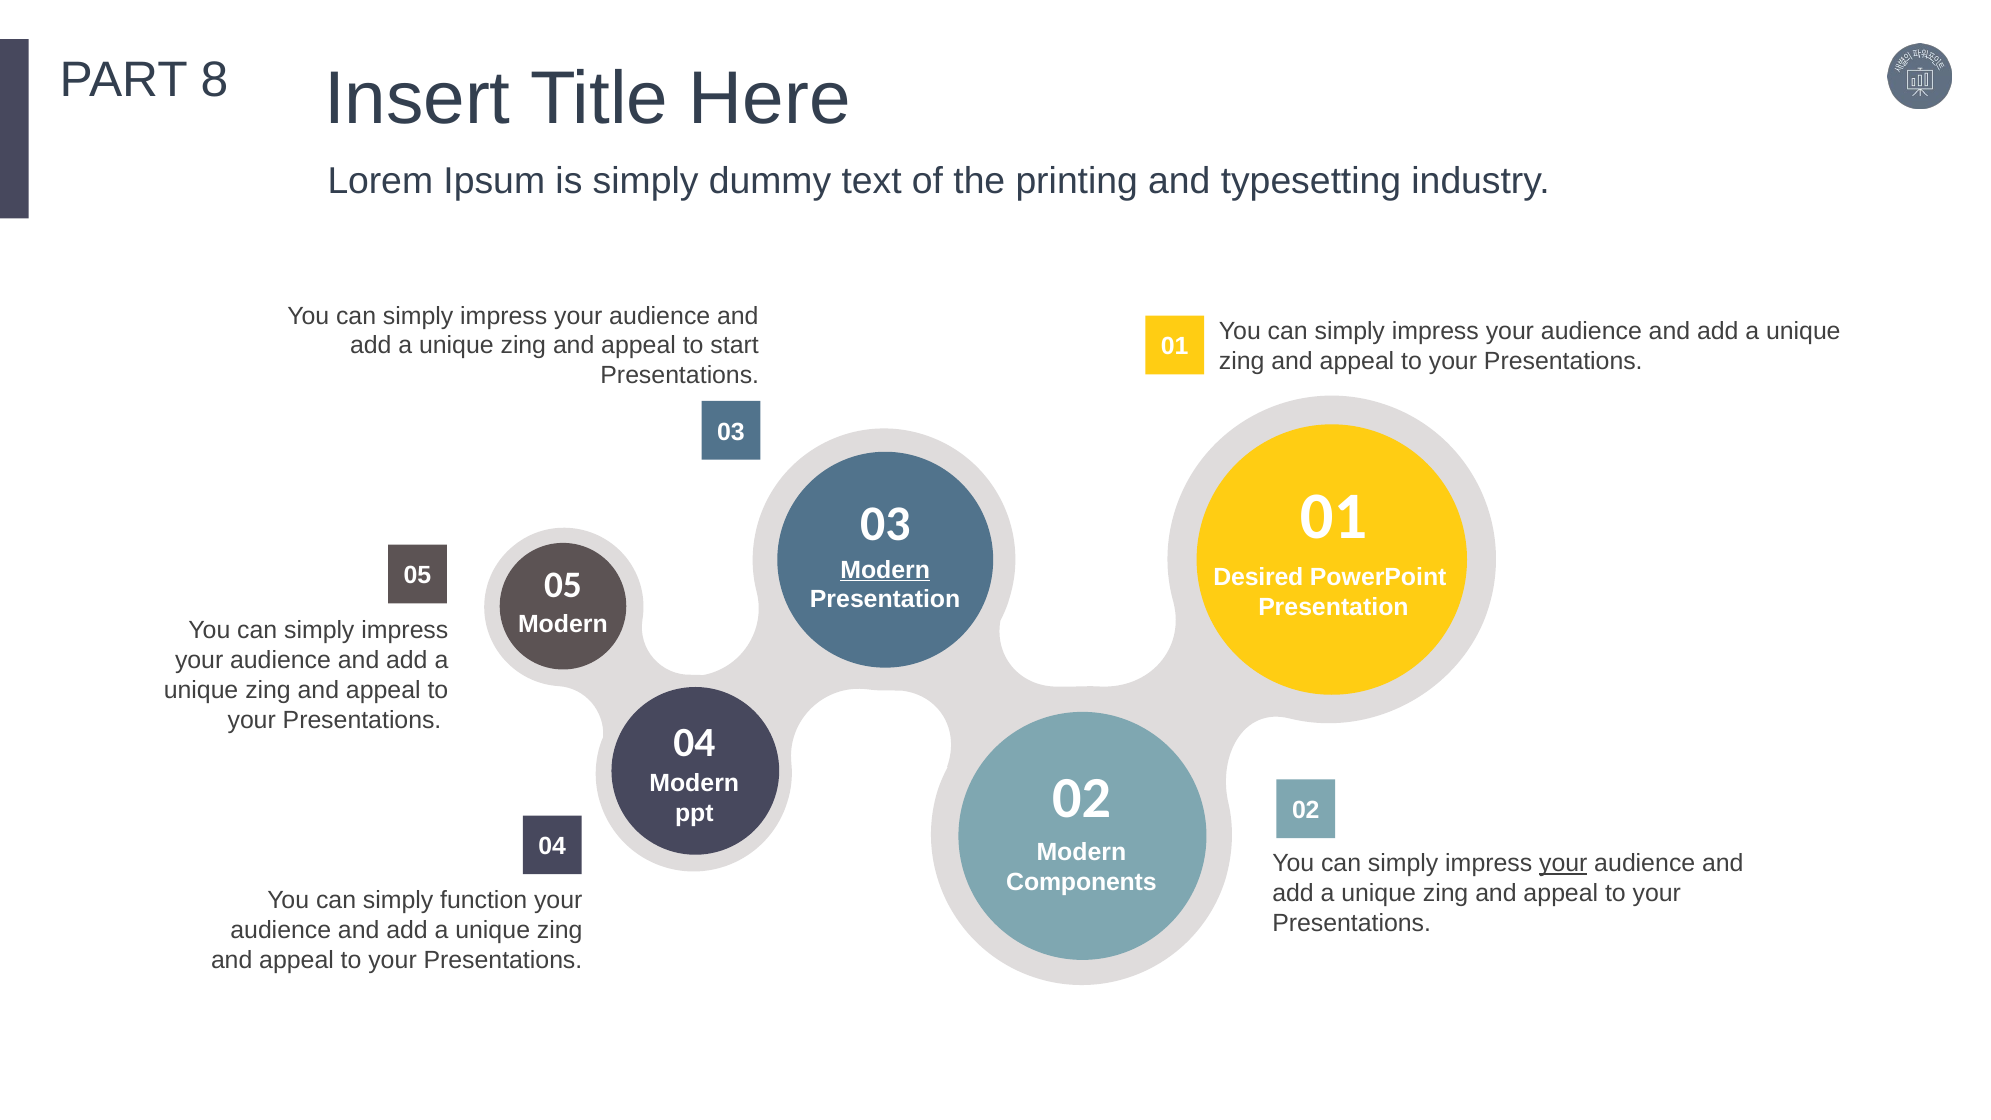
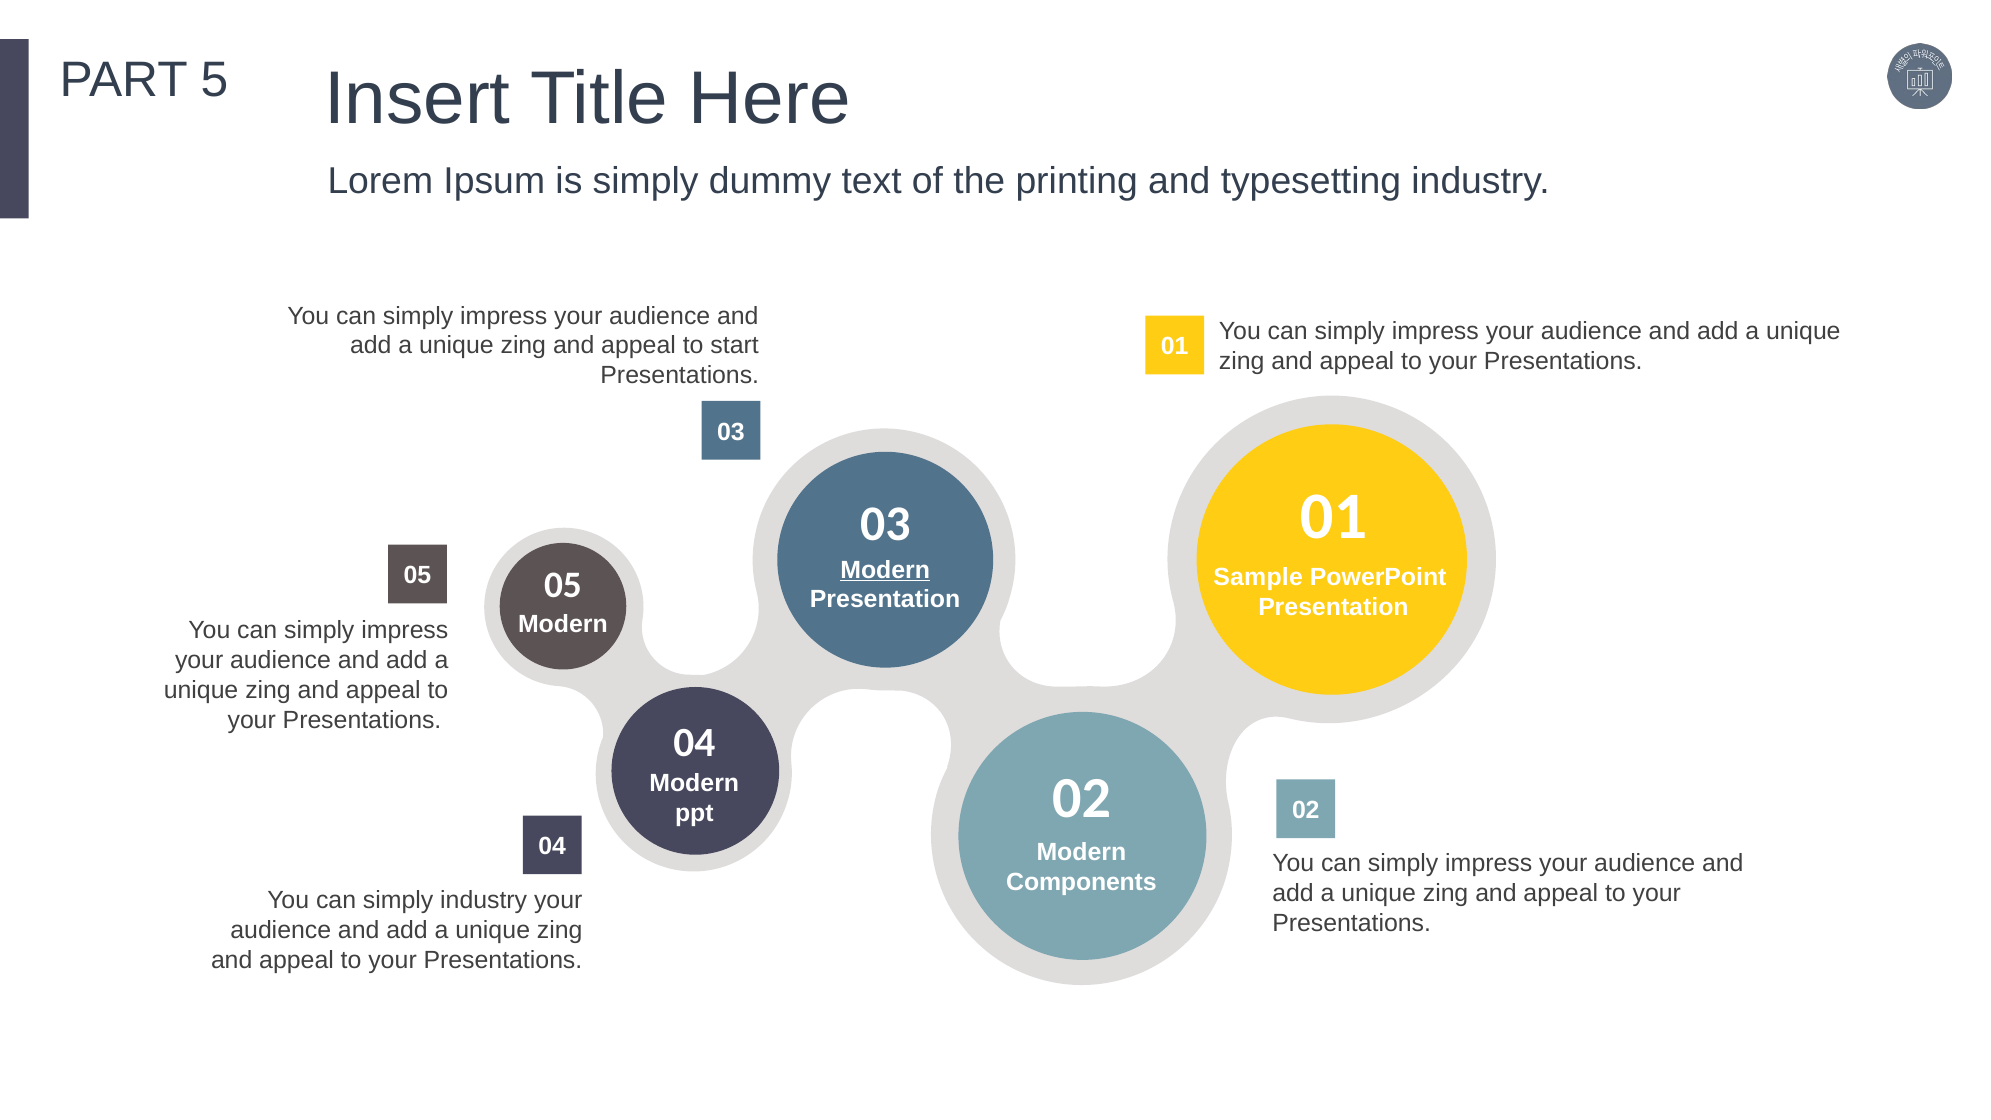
8: 8 -> 5 (214, 80)
Desired: Desired -> Sample (1258, 578)
your underline: present -> none (1563, 863)
simply function: function -> industry (484, 900)
